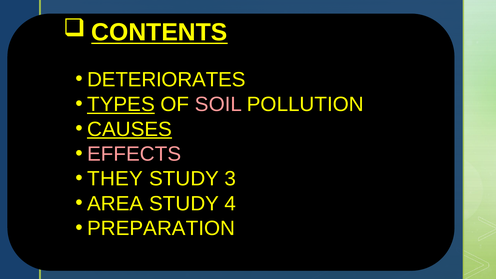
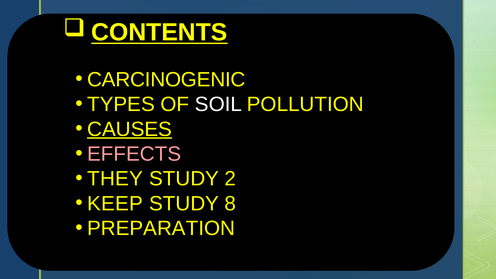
DETERIORATES: DETERIORATES -> CARCINOGENIC (166, 80)
TYPES underline: present -> none (121, 104)
SOIL colour: pink -> white (218, 104)
3: 3 -> 2 (230, 179)
AREA: AREA -> KEEP (115, 204)
4: 4 -> 8 (230, 204)
